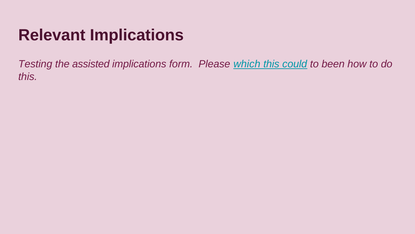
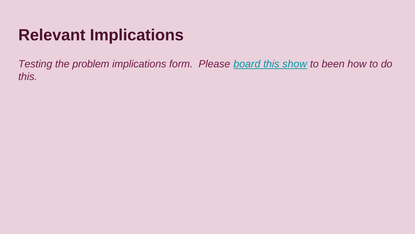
assisted: assisted -> problem (91, 64)
which: which -> board (247, 64)
could: could -> show (295, 64)
